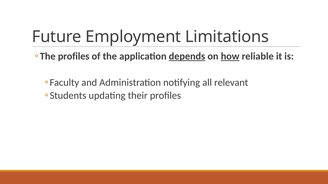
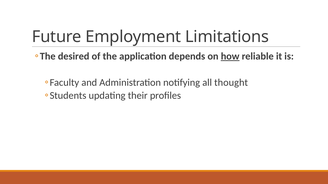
profiles: profiles -> desired (74, 56)
depends underline: present -> none (187, 56)
relevant: relevant -> thought (231, 83)
